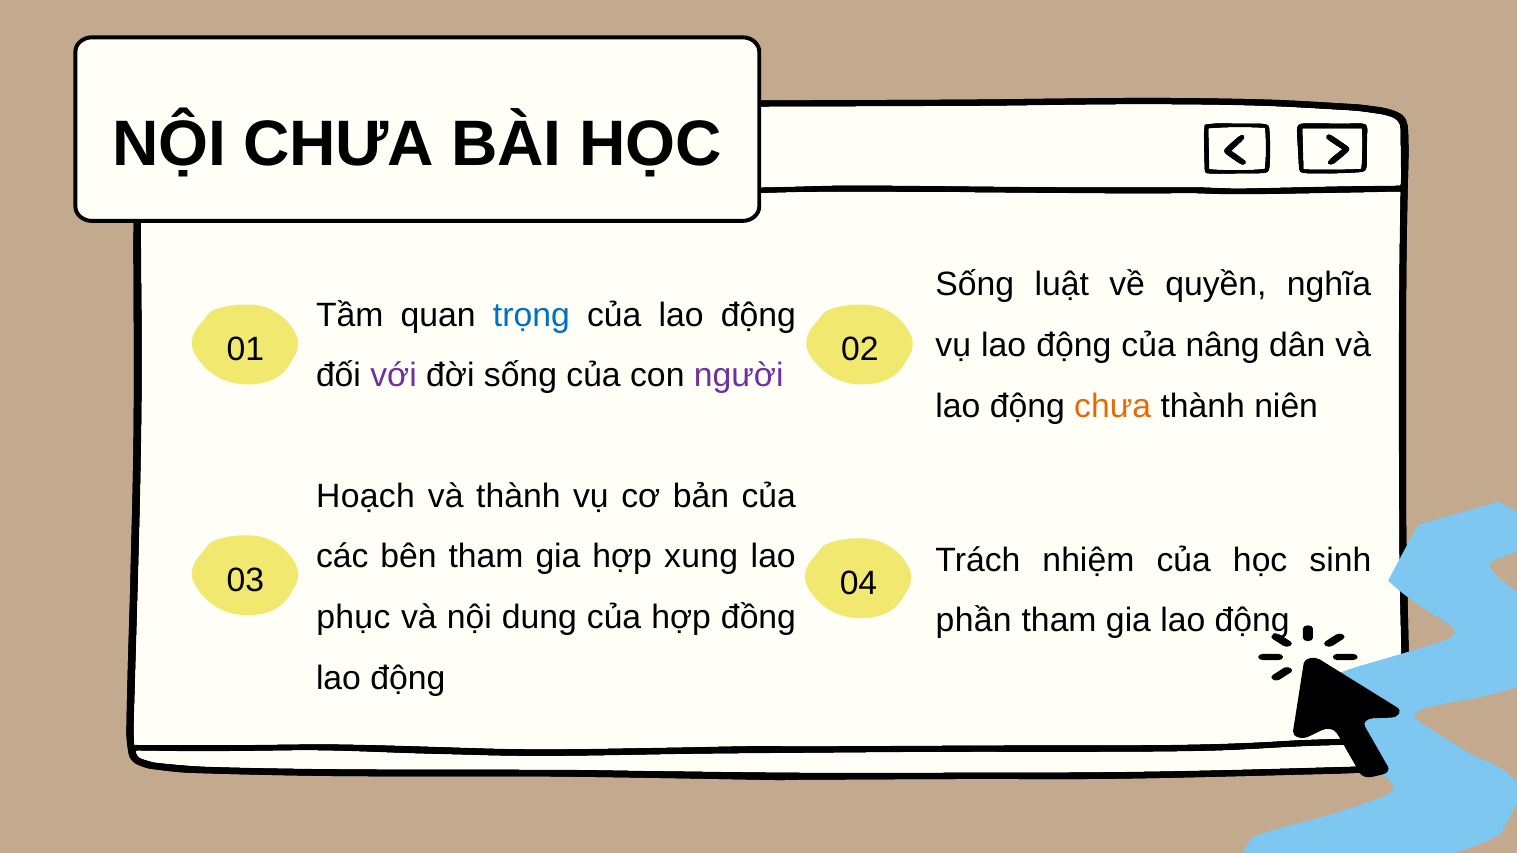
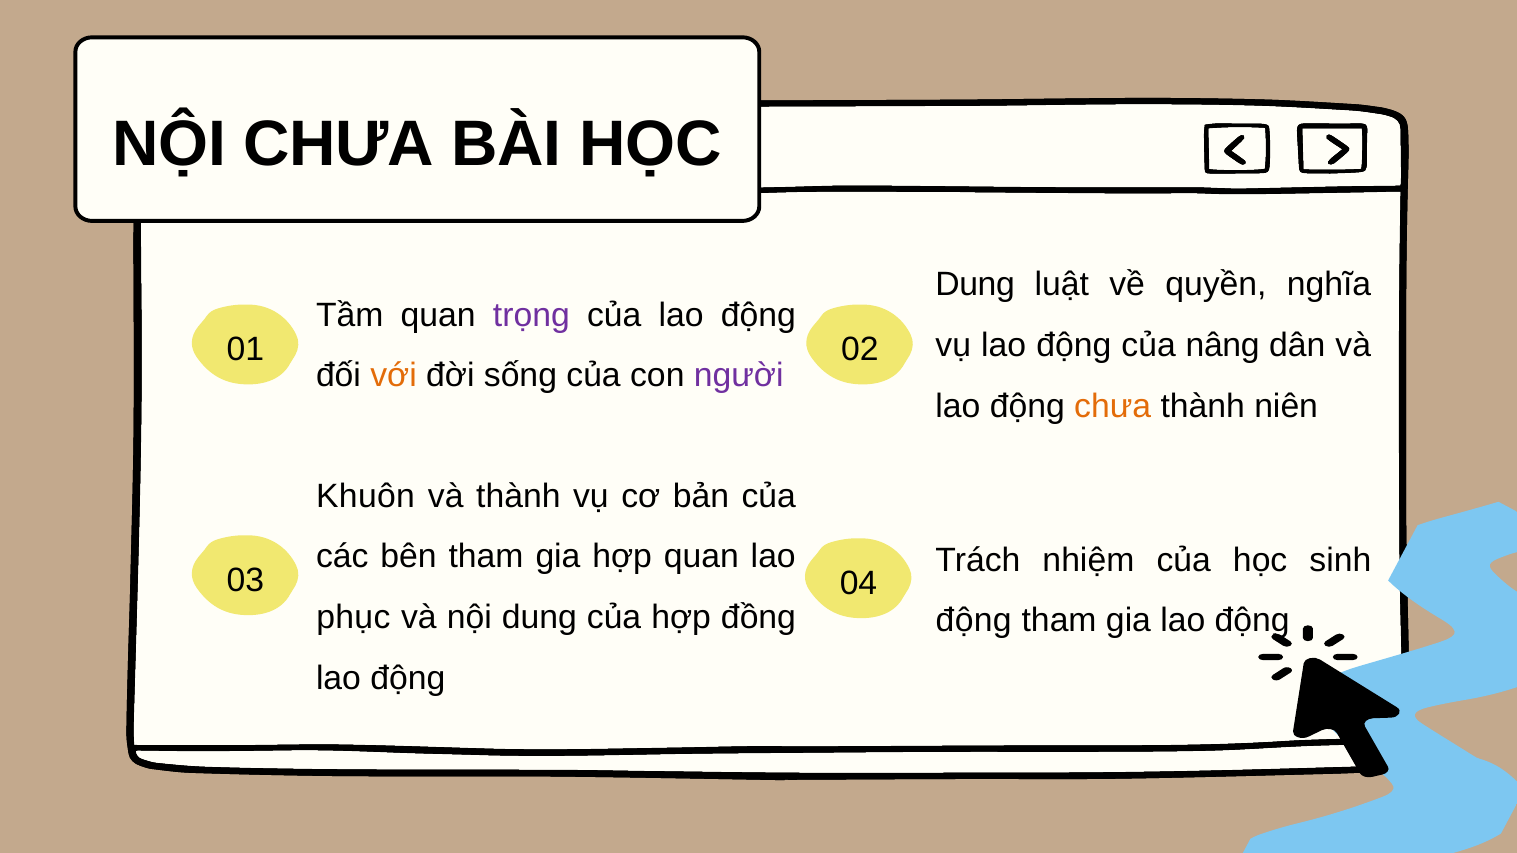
Sống: Sống -> Dung (975, 285)
trọng colour: blue -> purple (531, 315)
với colour: purple -> orange (394, 376)
Hoạch: Hoạch -> Khuôn (366, 496)
hợp xung: xung -> quan (701, 557)
phần: phần -> động (974, 621)
